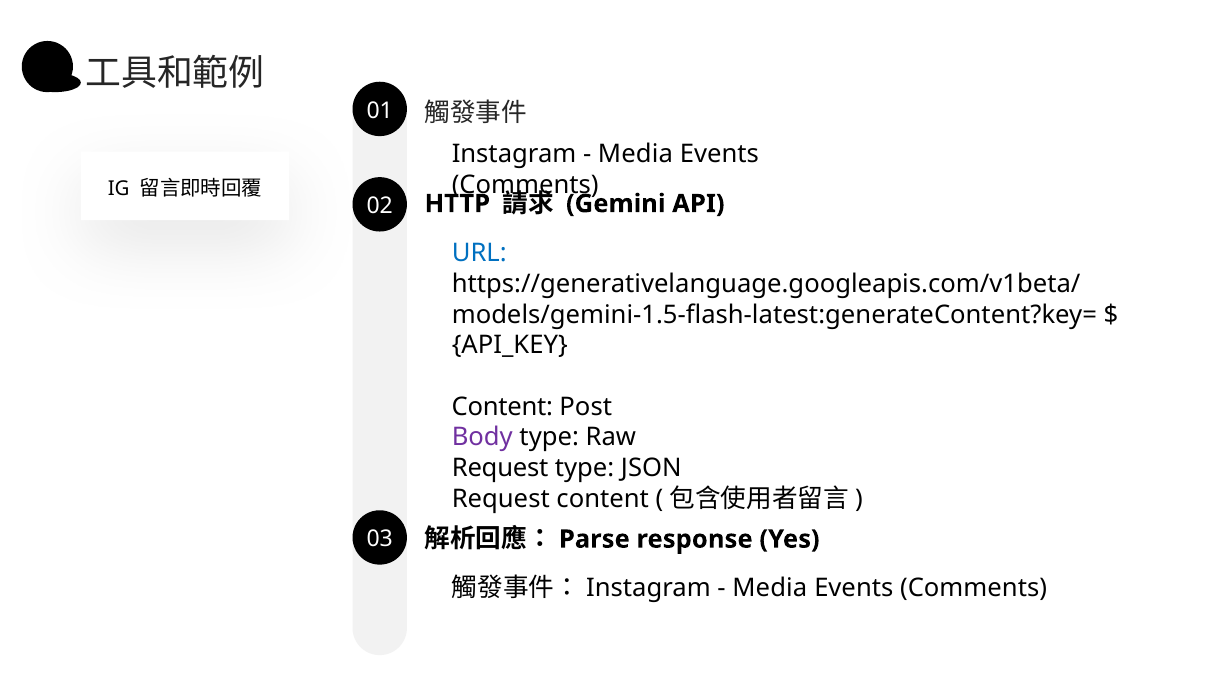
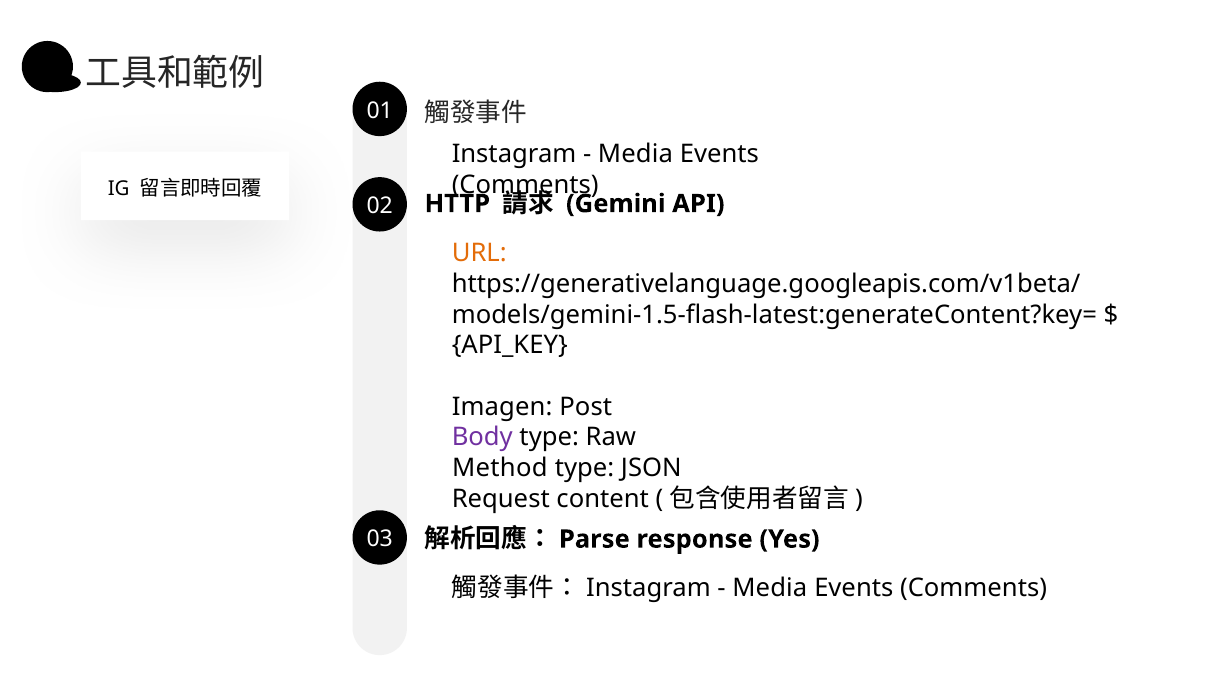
URL colour: blue -> orange (479, 253)
Content: Content -> Imagen (502, 407)
Request: Request -> Method (500, 468)
